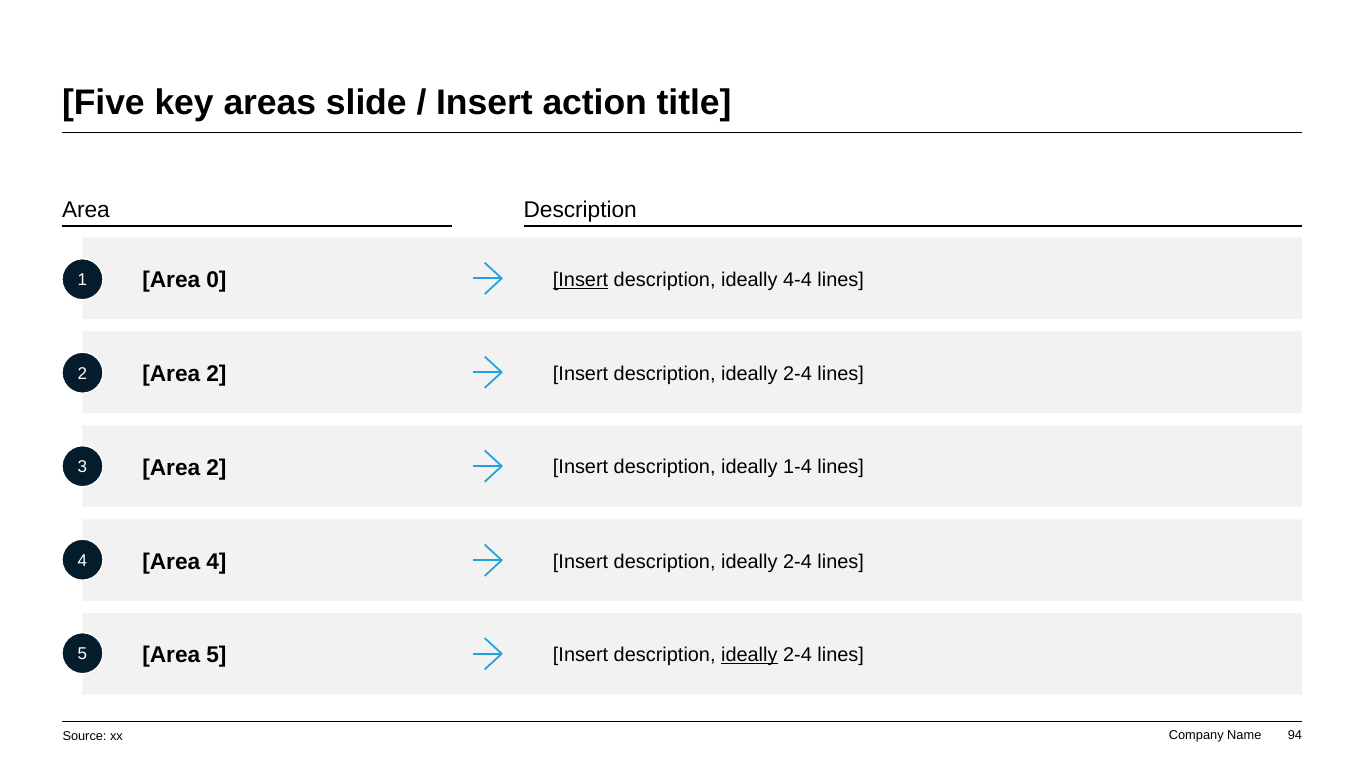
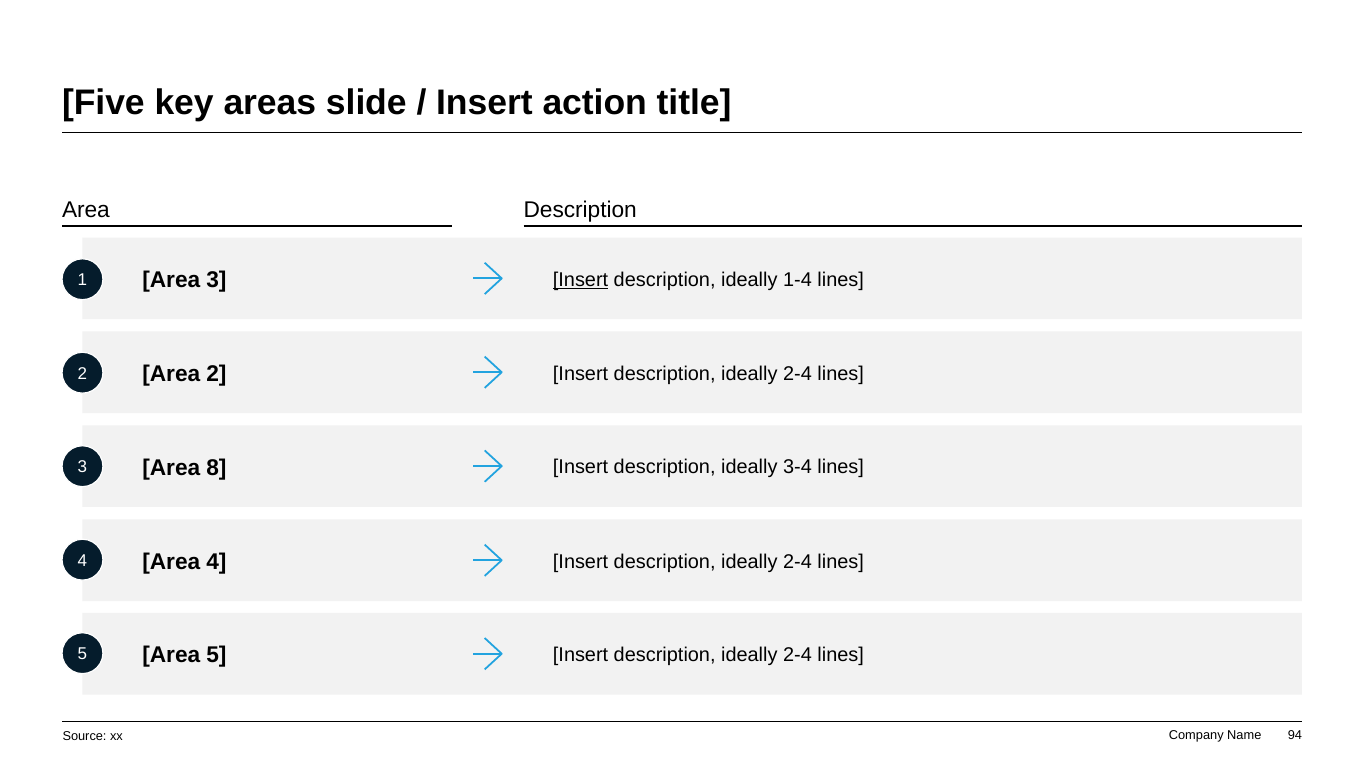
0: 0 -> 3 (216, 280)
4-4: 4-4 -> 1-4 (797, 280)
2: 2 -> 8 (216, 468)
1-4: 1-4 -> 3-4 (797, 468)
ideally underline: present -> none (749, 655)
